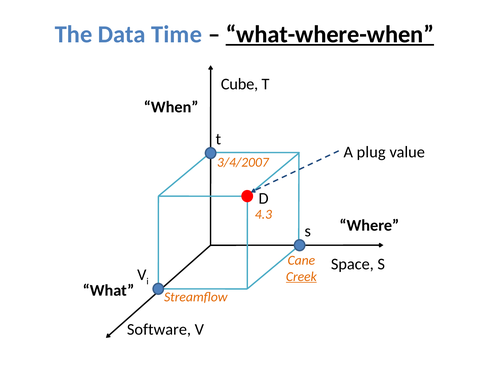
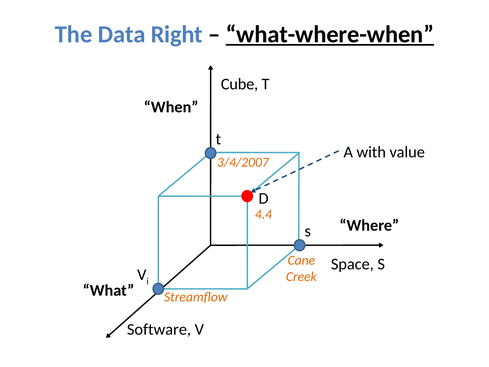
Time: Time -> Right (177, 34)
plug: plug -> with (371, 152)
4.3: 4.3 -> 4.4 (263, 214)
Creek underline: present -> none (301, 276)
